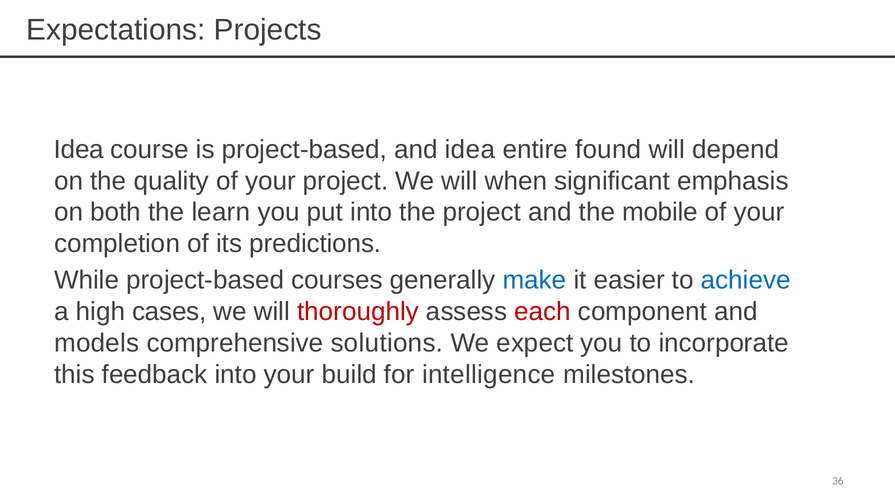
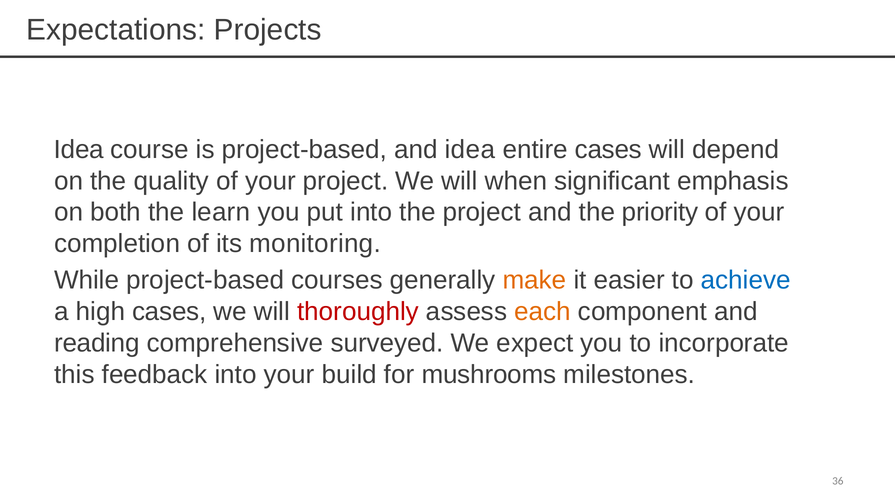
entire found: found -> cases (608, 149)
mobile: mobile -> priority (660, 212)
predictions: predictions -> monitoring (315, 243)
make colour: blue -> orange (535, 280)
each colour: red -> orange (543, 311)
models: models -> reading (97, 343)
solutions: solutions -> surveyed (387, 343)
intelligence: intelligence -> mushrooms (489, 374)
